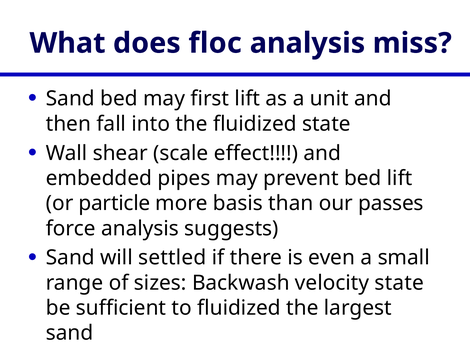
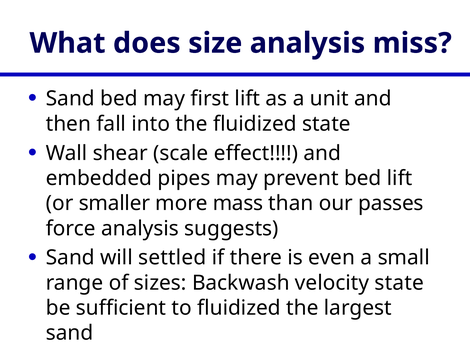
floc: floc -> size (215, 43)
particle: particle -> smaller (114, 203)
basis: basis -> mass (238, 203)
